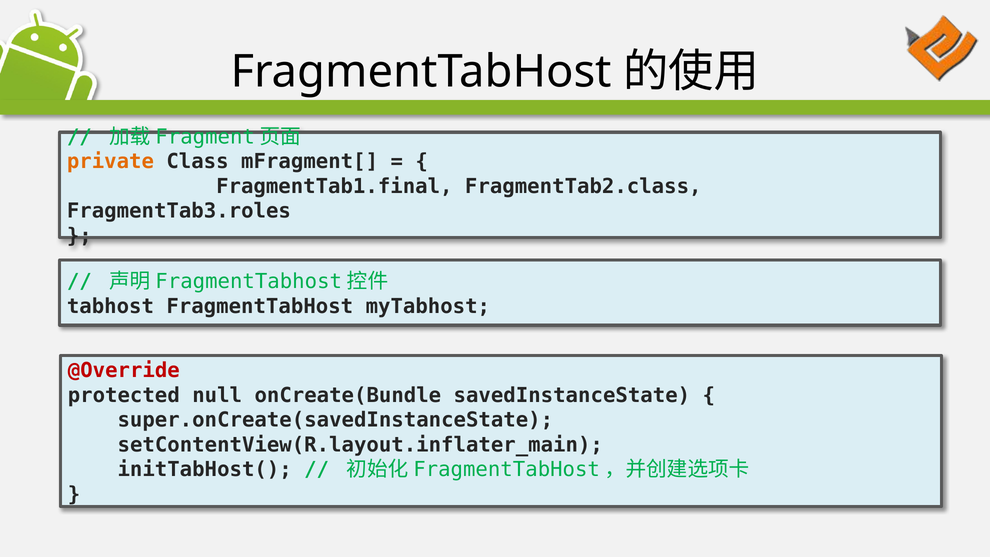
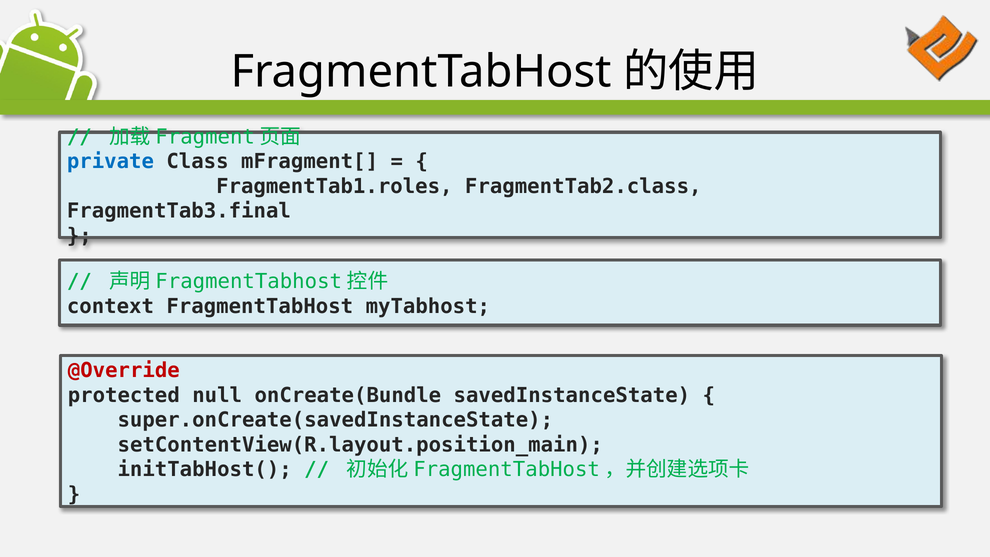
private colour: orange -> blue (110, 162)
FragmentTab1.final: FragmentTab1.final -> FragmentTab1.roles (334, 186)
FragmentTab3.roles: FragmentTab3.roles -> FragmentTab3.final (179, 211)
tabhost: tabhost -> context (110, 306)
setContentView(R.layout.inflater_main: setContentView(R.layout.inflater_main -> setContentView(R.layout.position_main (360, 445)
